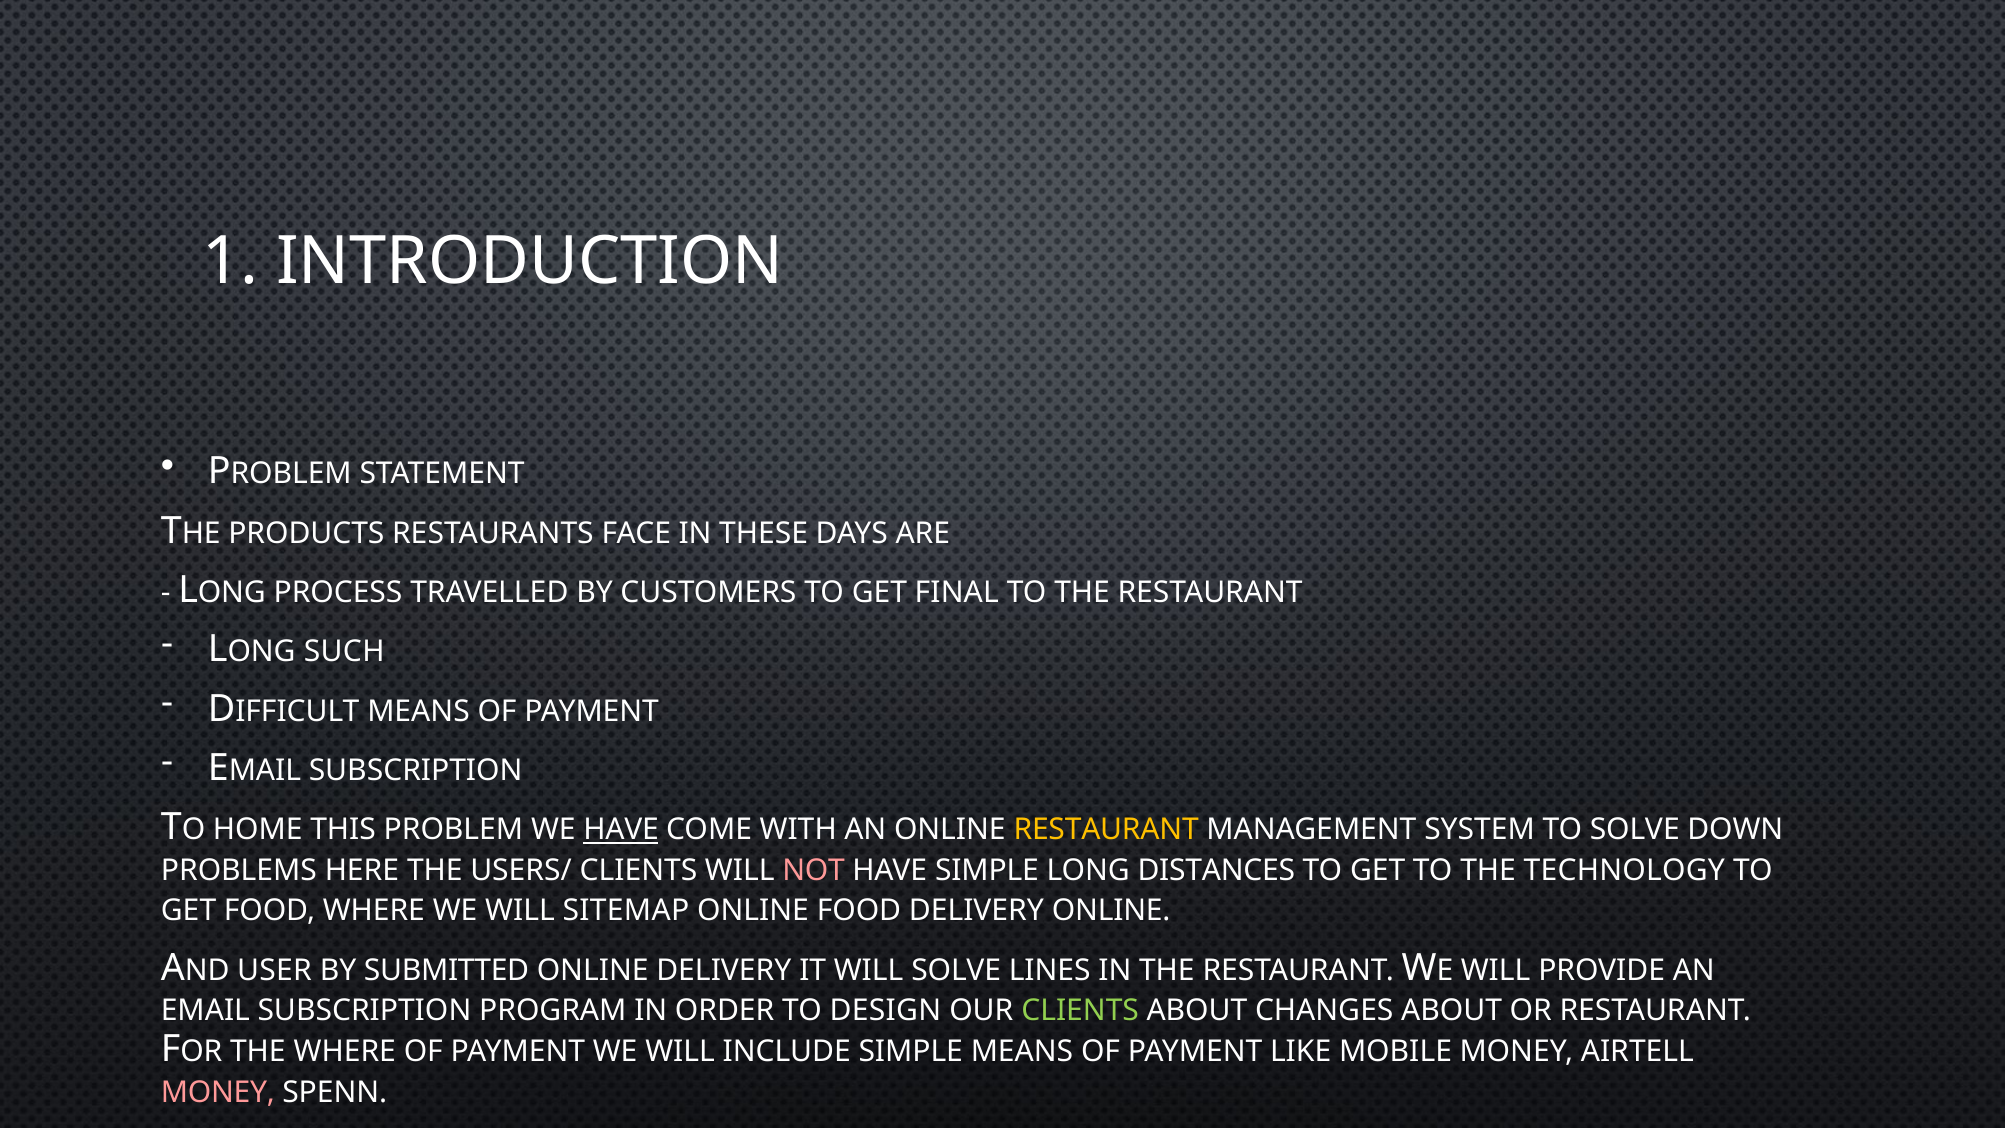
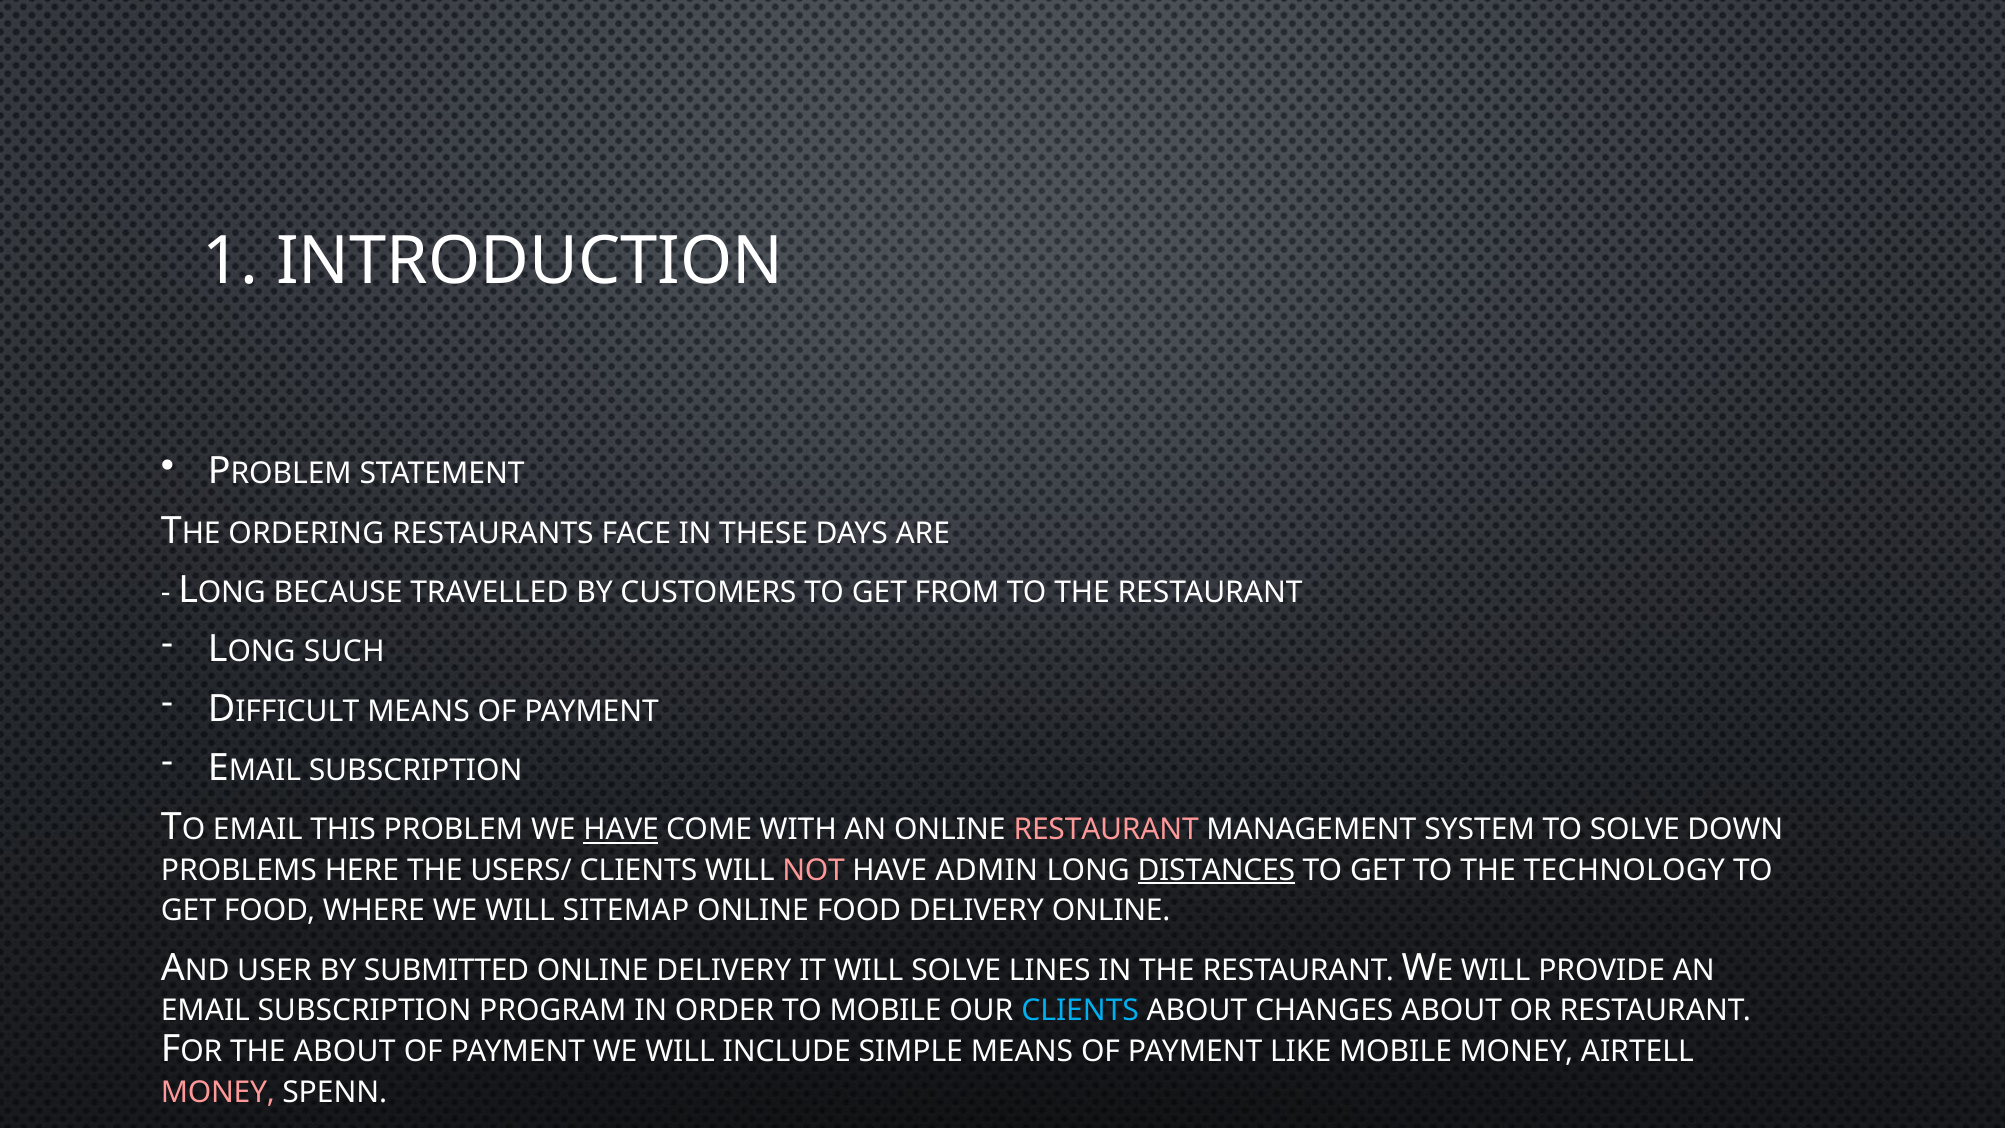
PRODUCTS: PRODUCTS -> ORDERING (306, 533)
PROCESS: PROCESS -> BECAUSE (338, 592)
FINAL: FINAL -> FROM (957, 592)
HOME: HOME -> EMAIL (258, 830)
RESTAURANT colour: yellow -> pink (1106, 830)
HAVE SIMPLE: SIMPLE -> ADMIN (987, 870)
DISTANCES underline: none -> present (1216, 870)
TO DESIGN: DESIGN -> MOBILE (886, 1011)
CLIENTS colour: light green -> light blue (1080, 1011)
THE WHERE: WHERE -> ABOUT (345, 1051)
